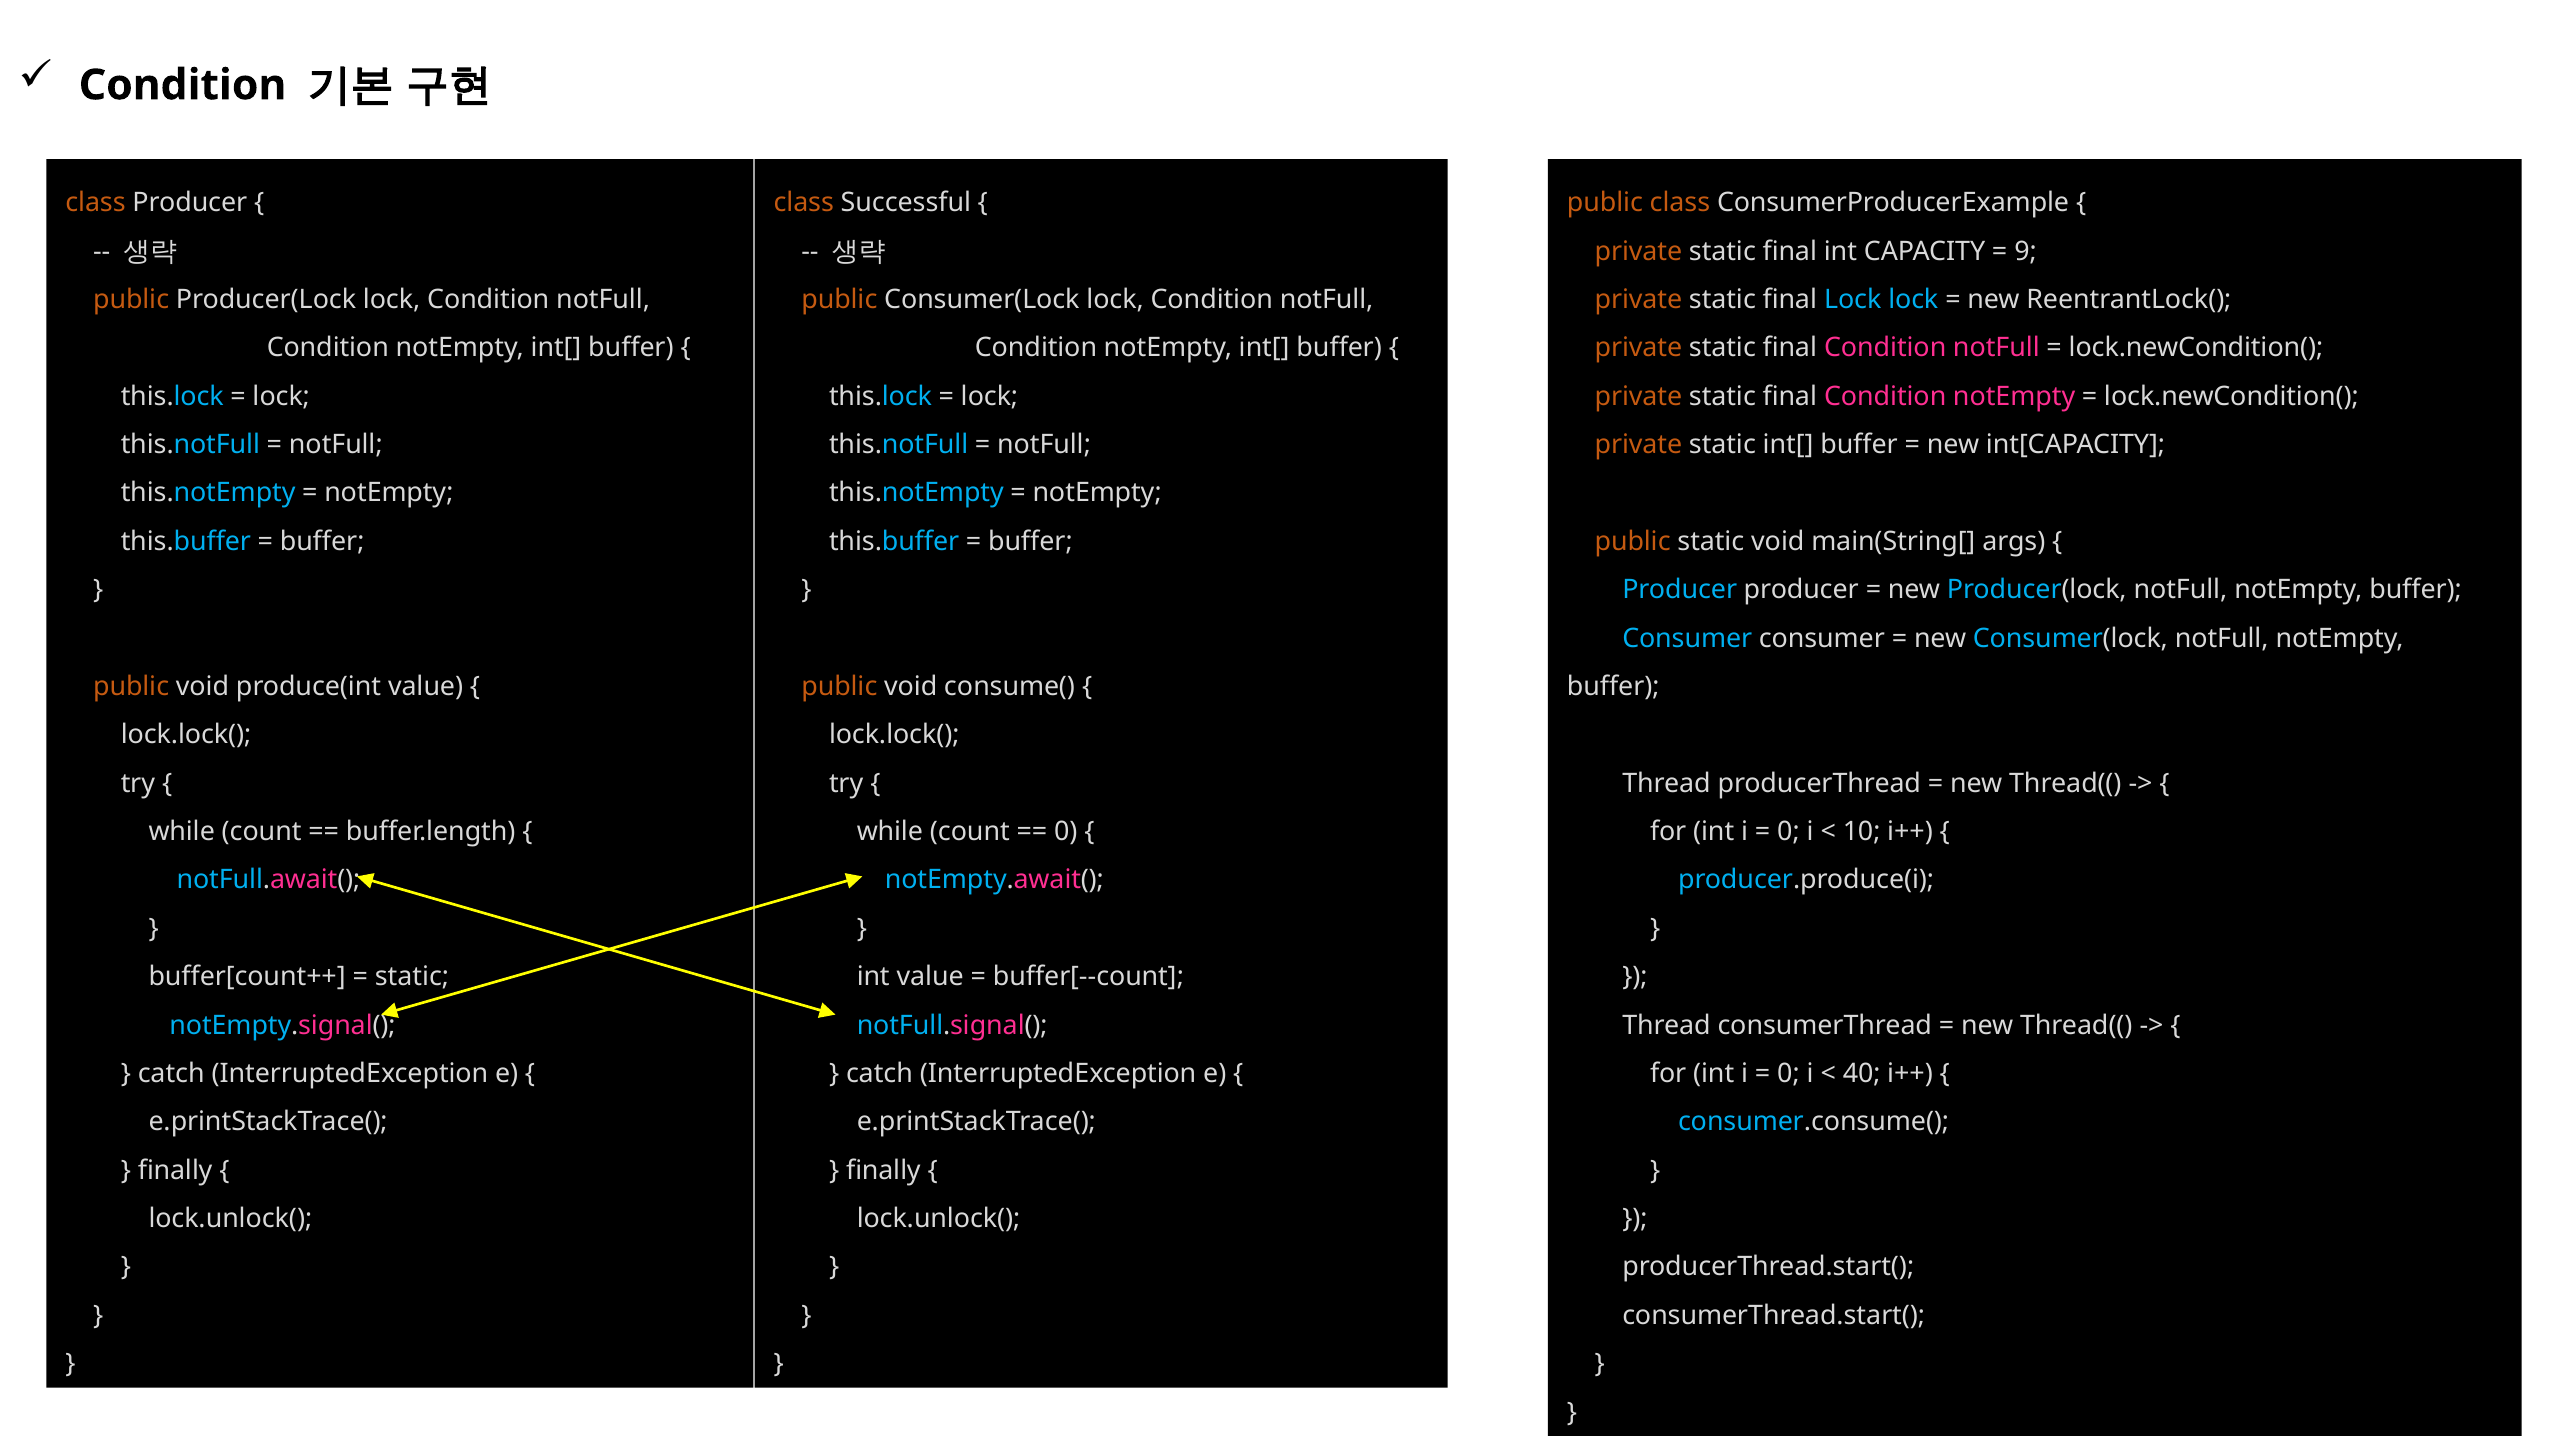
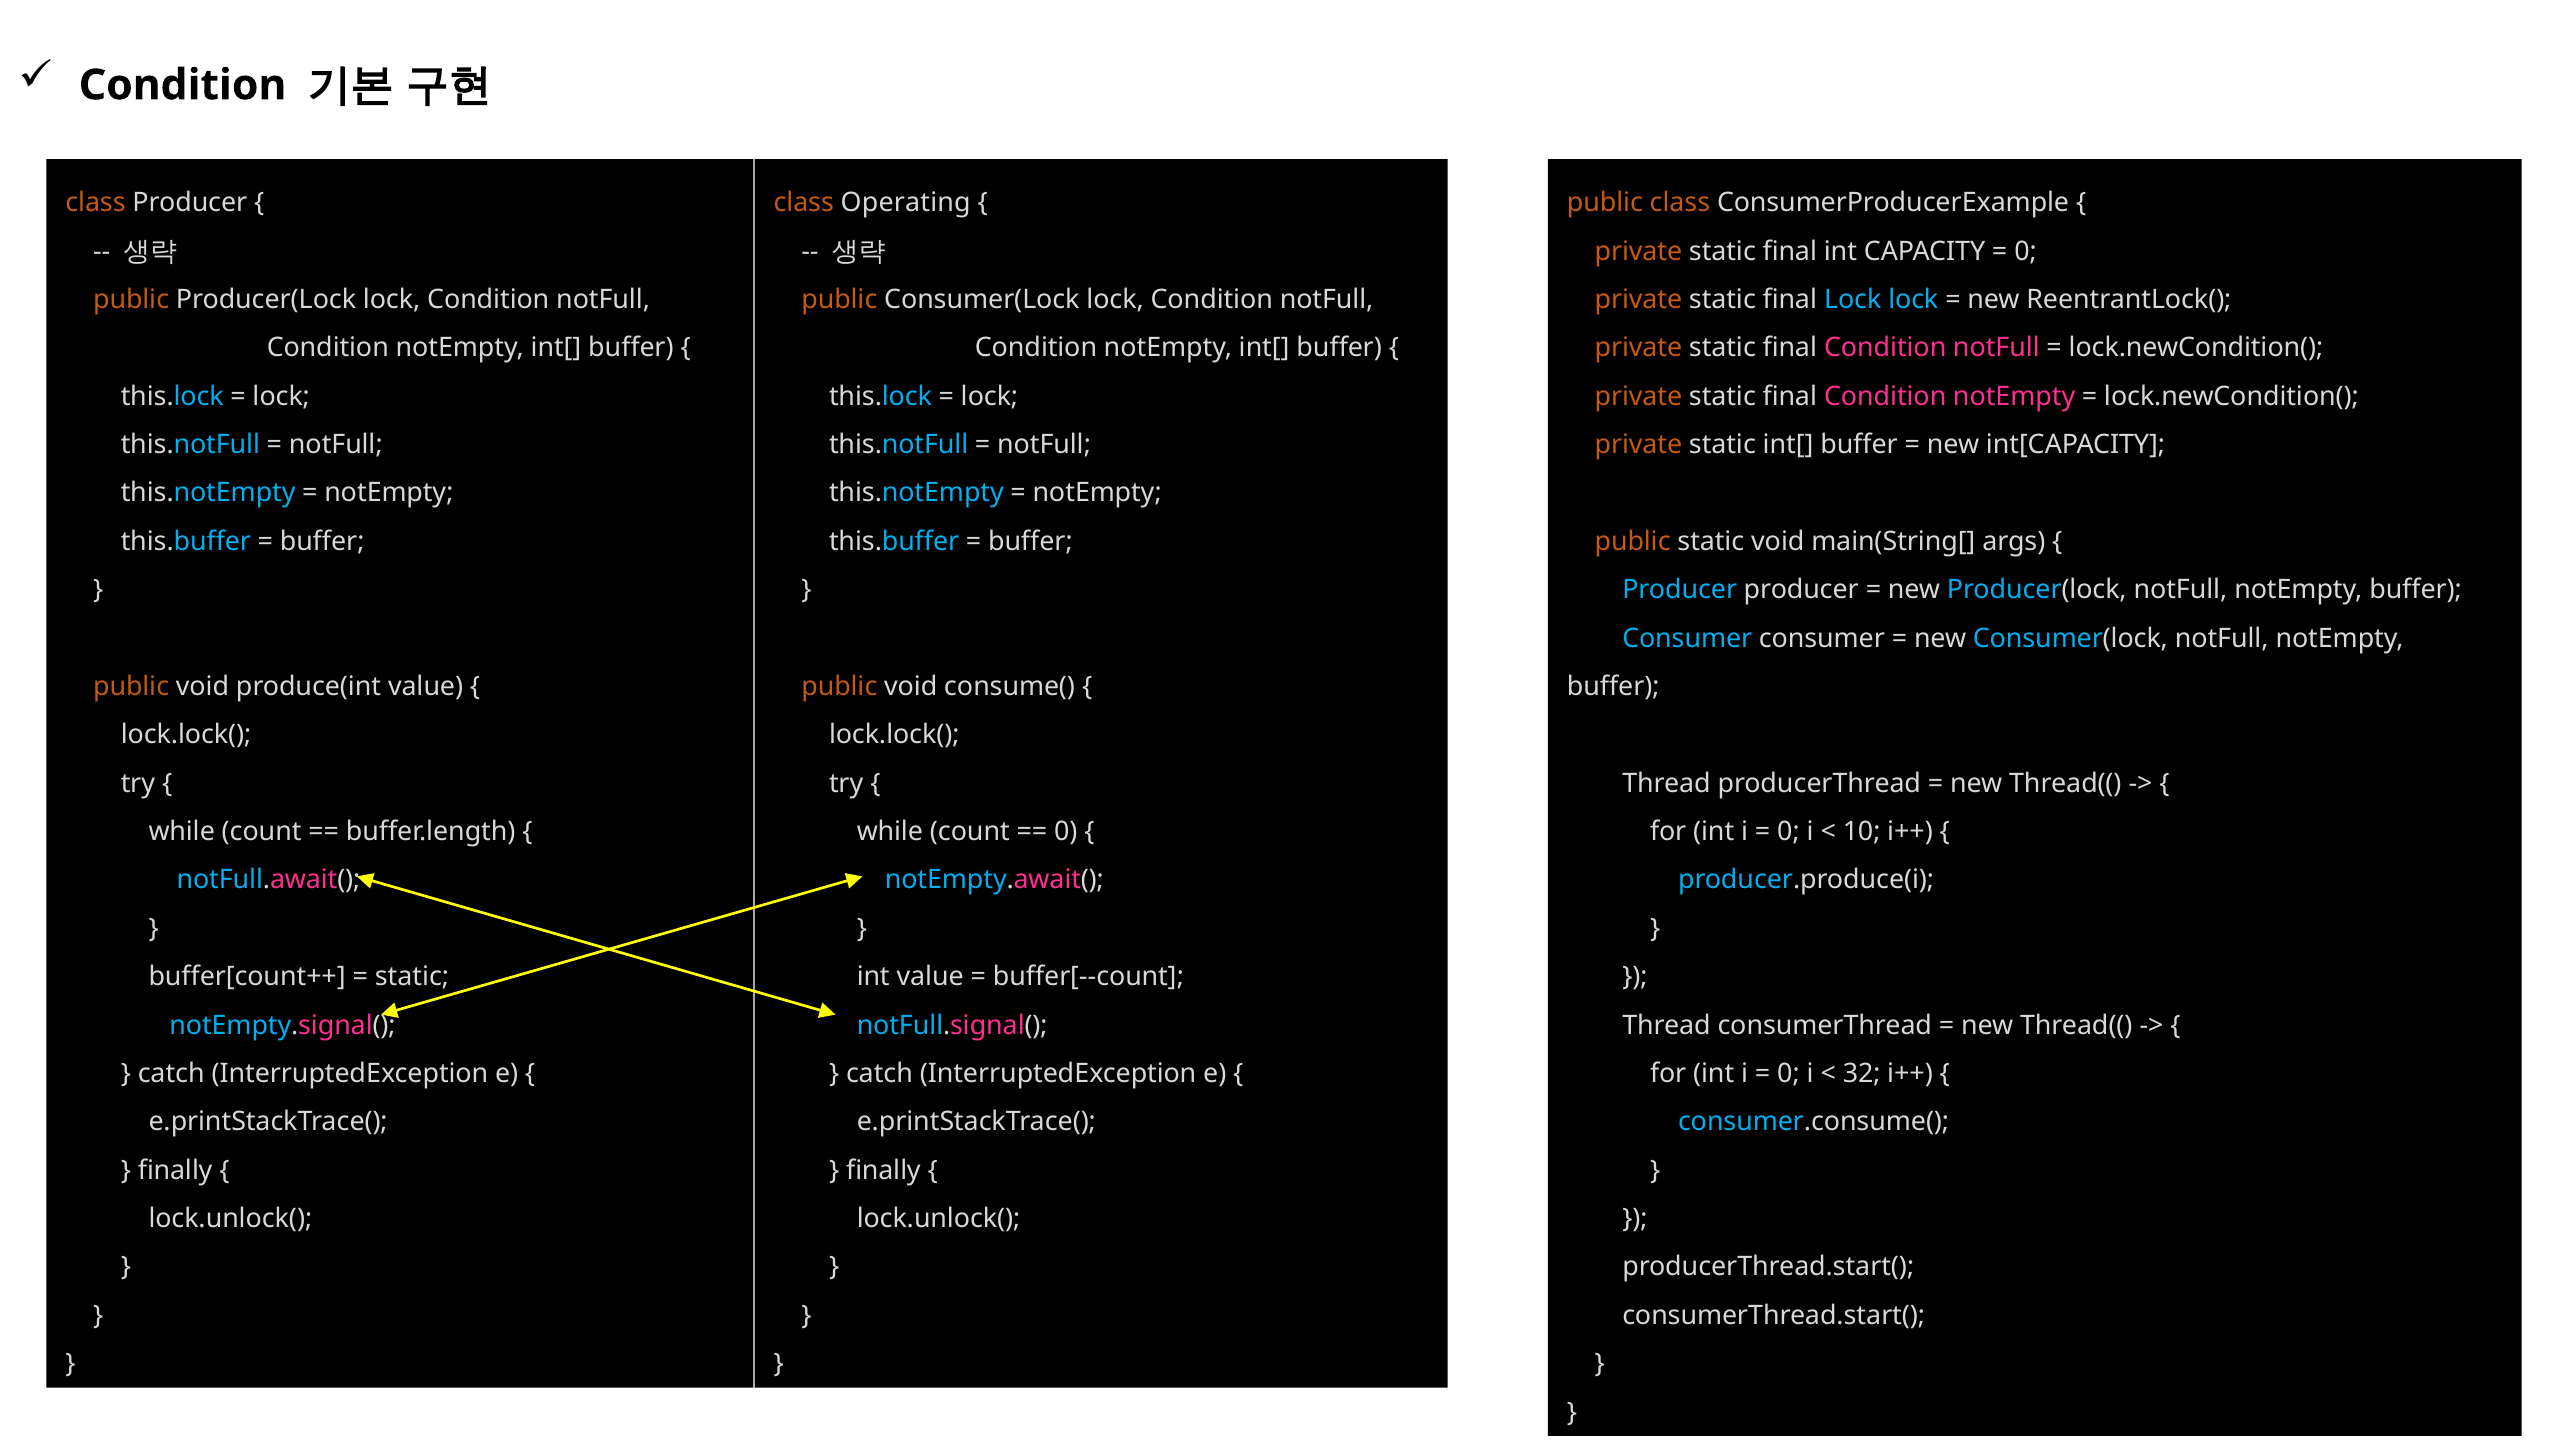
Successful: Successful -> Operating (906, 203)
9: 9 -> 0 (2026, 251)
40: 40 -> 32 (1862, 1074)
